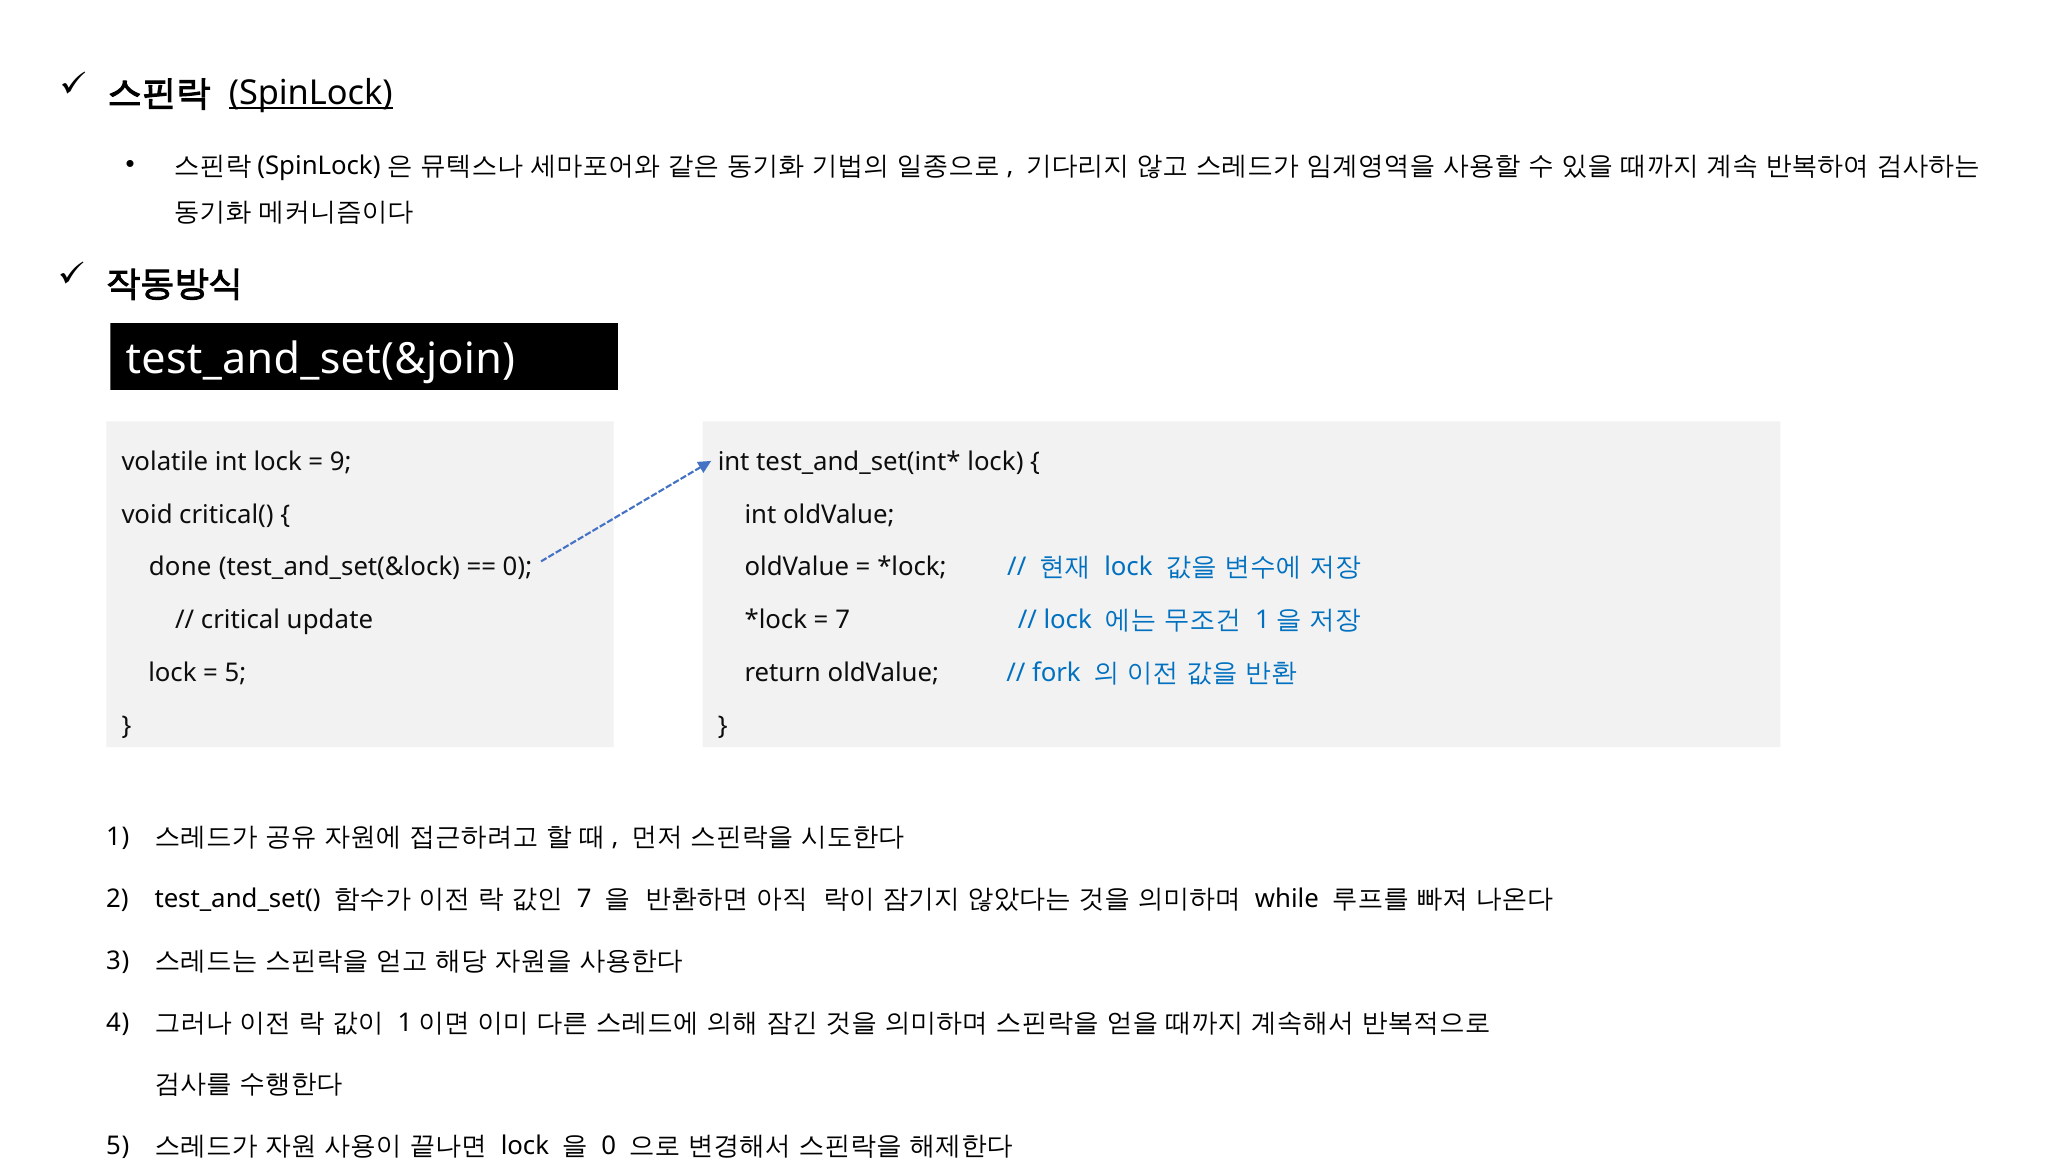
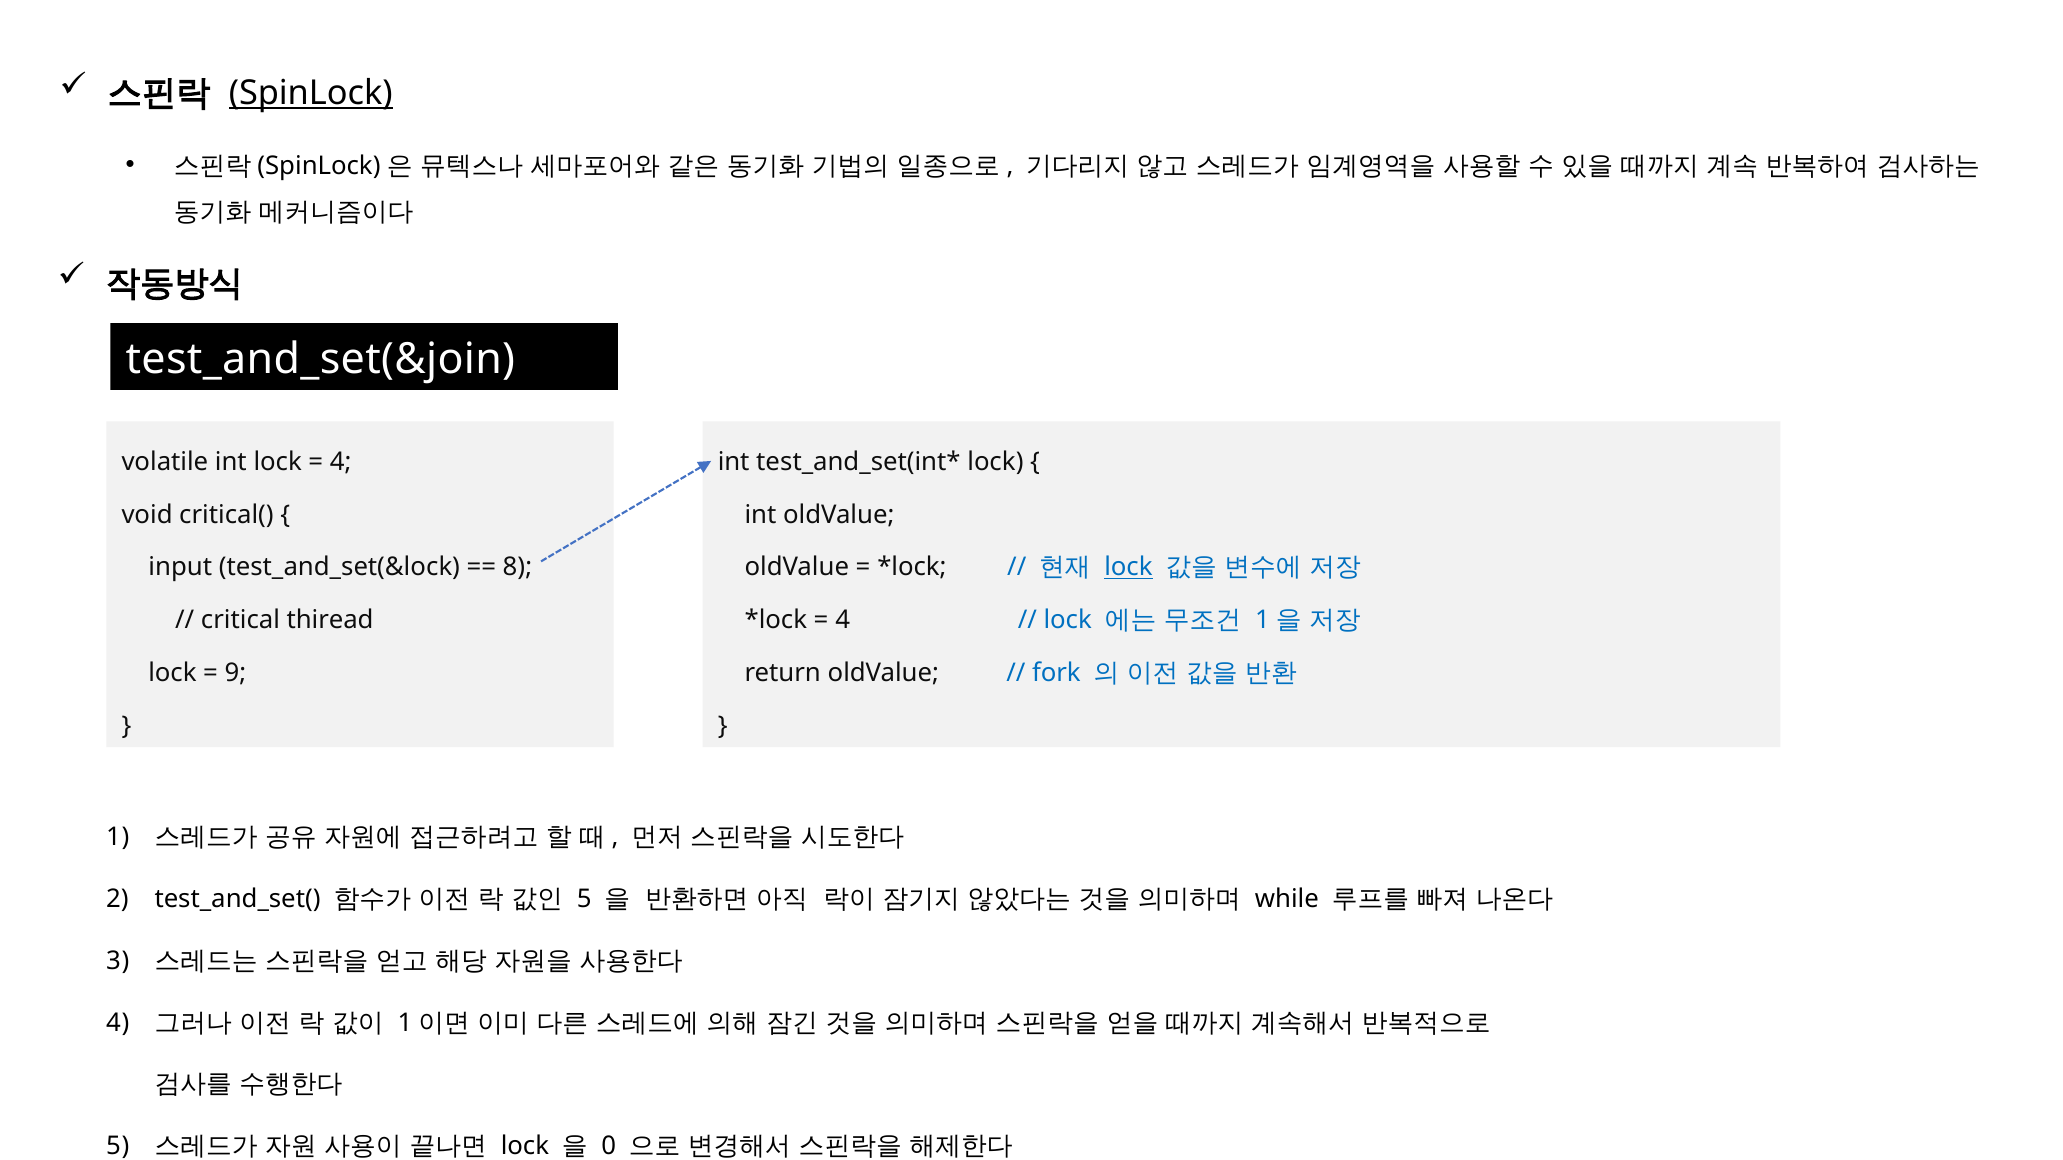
9: 9 -> 4 (341, 462)
done: done -> input (180, 568)
0: 0 -> 8 (517, 568)
lock underline: none -> present (1128, 568)
update: update -> thiread (330, 621)
7: 7 -> 4 (843, 621)
5: 5 -> 9 (235, 673)
7: 7 -> 5 (584, 899)
